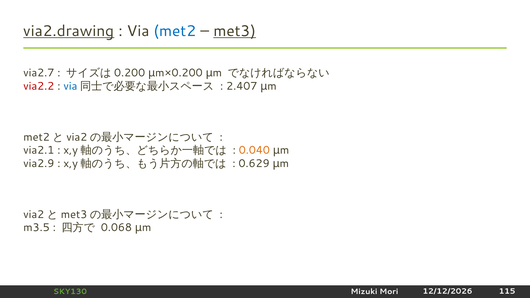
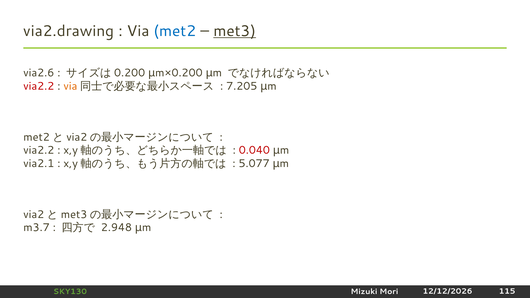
via2.drawing underline: present -> none (69, 31)
via2.7: via2.7 -> via2.6 (39, 73)
via colour: blue -> orange (70, 86)
2.407: 2.407 -> 7.205 (242, 86)
via2.1: via2.1 -> via2.2 (39, 150)
0.040 colour: orange -> red (254, 150)
via2.9: via2.9 -> via2.1 (39, 164)
0.629: 0.629 -> 5.077 (254, 164)
m3.5: m3.5 -> m3.7 (37, 228)
0.068: 0.068 -> 2.948 (116, 228)
